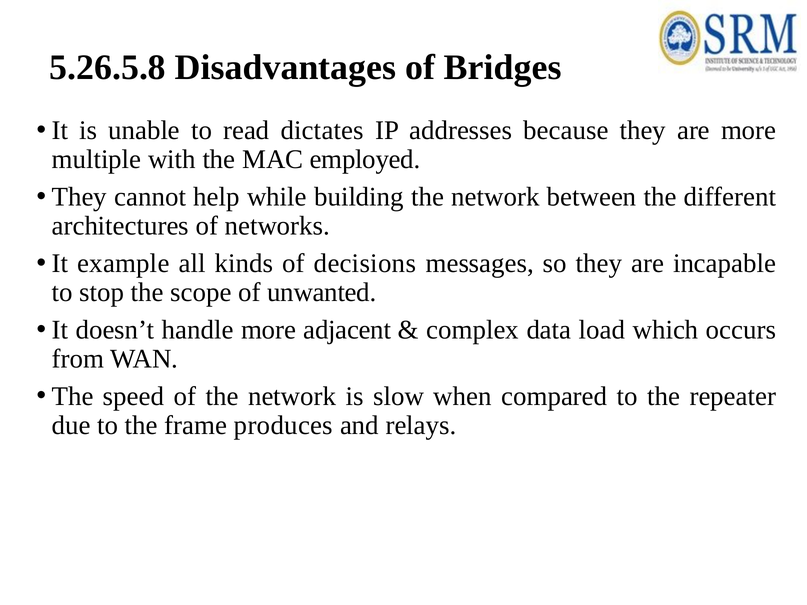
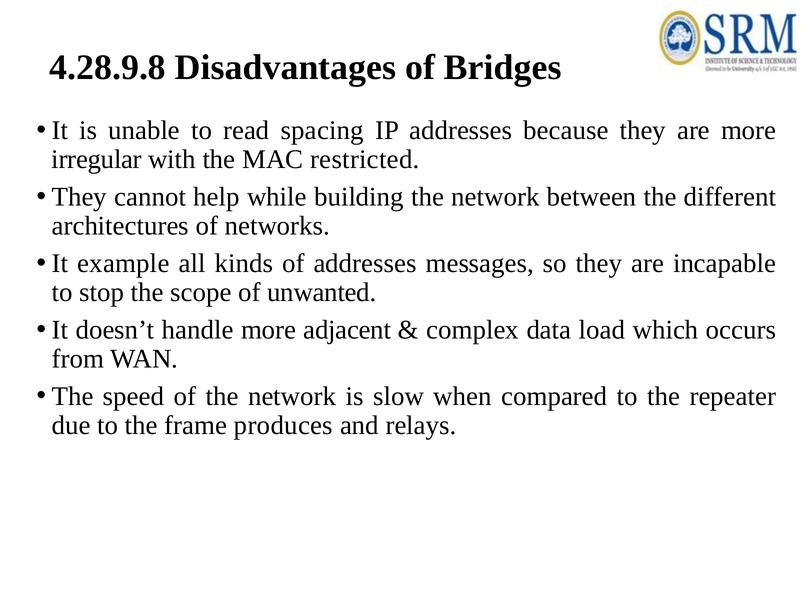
5.26.5.8: 5.26.5.8 -> 4.28.9.8 (108, 67)
dictates: dictates -> spacing (322, 130)
multiple: multiple -> irregular (97, 159)
employed: employed -> restricted (365, 159)
of decisions: decisions -> addresses (365, 263)
